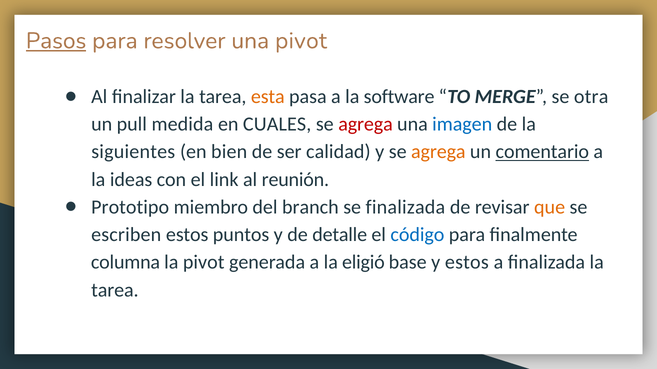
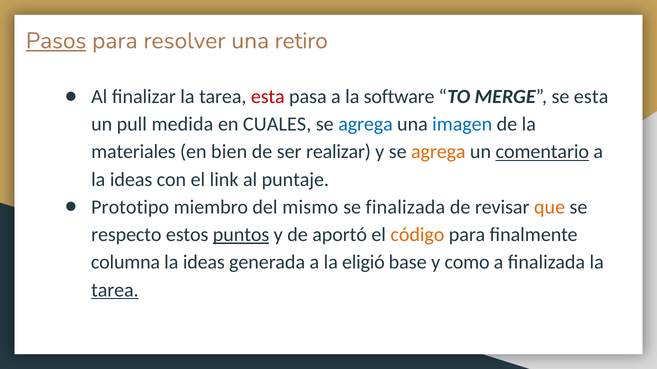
una pivot: pivot -> retiro (301, 41)
esta colour: orange -> red (268, 97)
se otra: otra -> esta (591, 97)
agrega colour: red -> blue (366, 124)
siguientes: siguientes -> materiales (133, 152)
calidad: calidad -> realizar (339, 152)
reunión: reunión -> puntaje (295, 180)
branch: branch -> mismo (310, 207)
escriben: escriben -> respecto (126, 235)
puntos underline: none -> present (241, 235)
detalle: detalle -> aportó (340, 235)
código colour: blue -> orange (417, 235)
pivot: pivot -> ideas (204, 263)
y estos: estos -> como (467, 263)
tarea underline: none -> present (115, 290)
